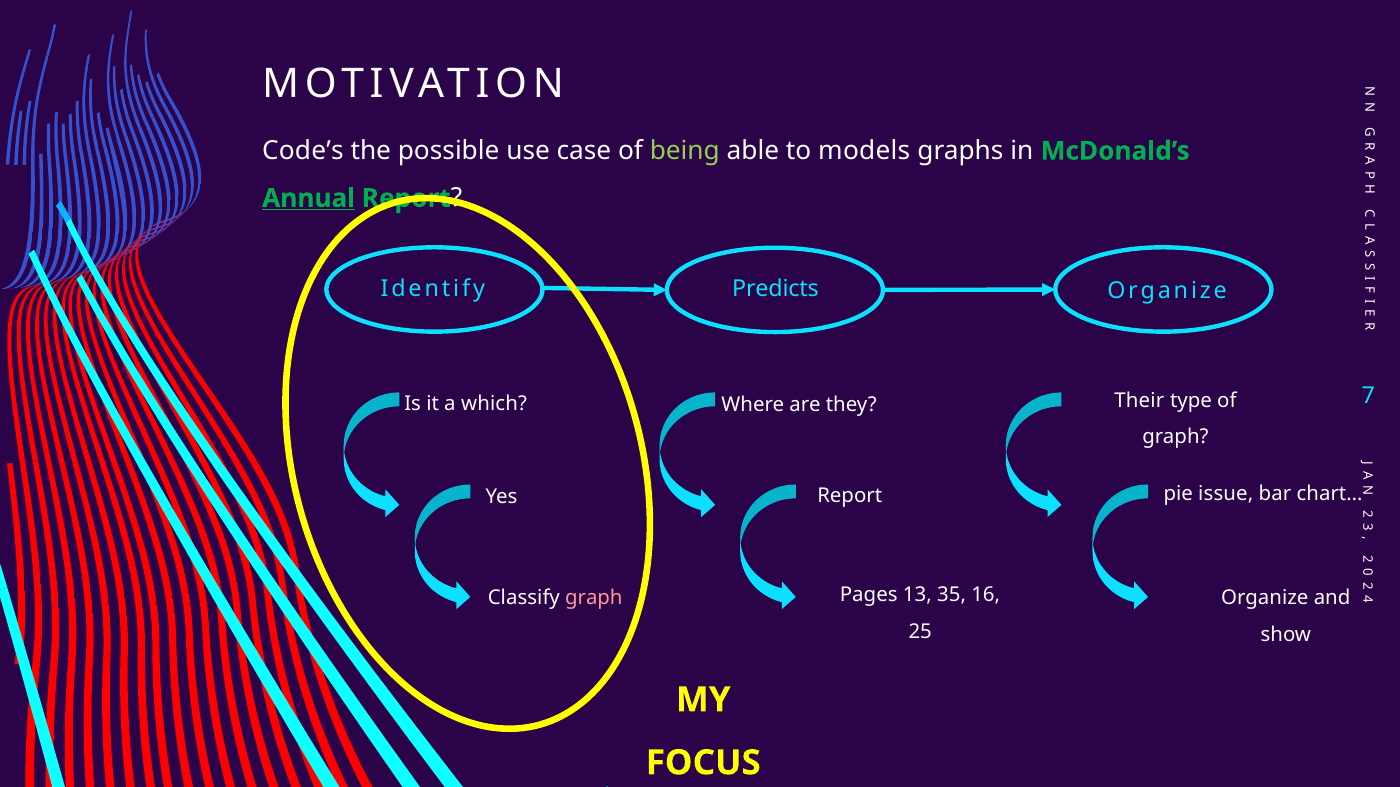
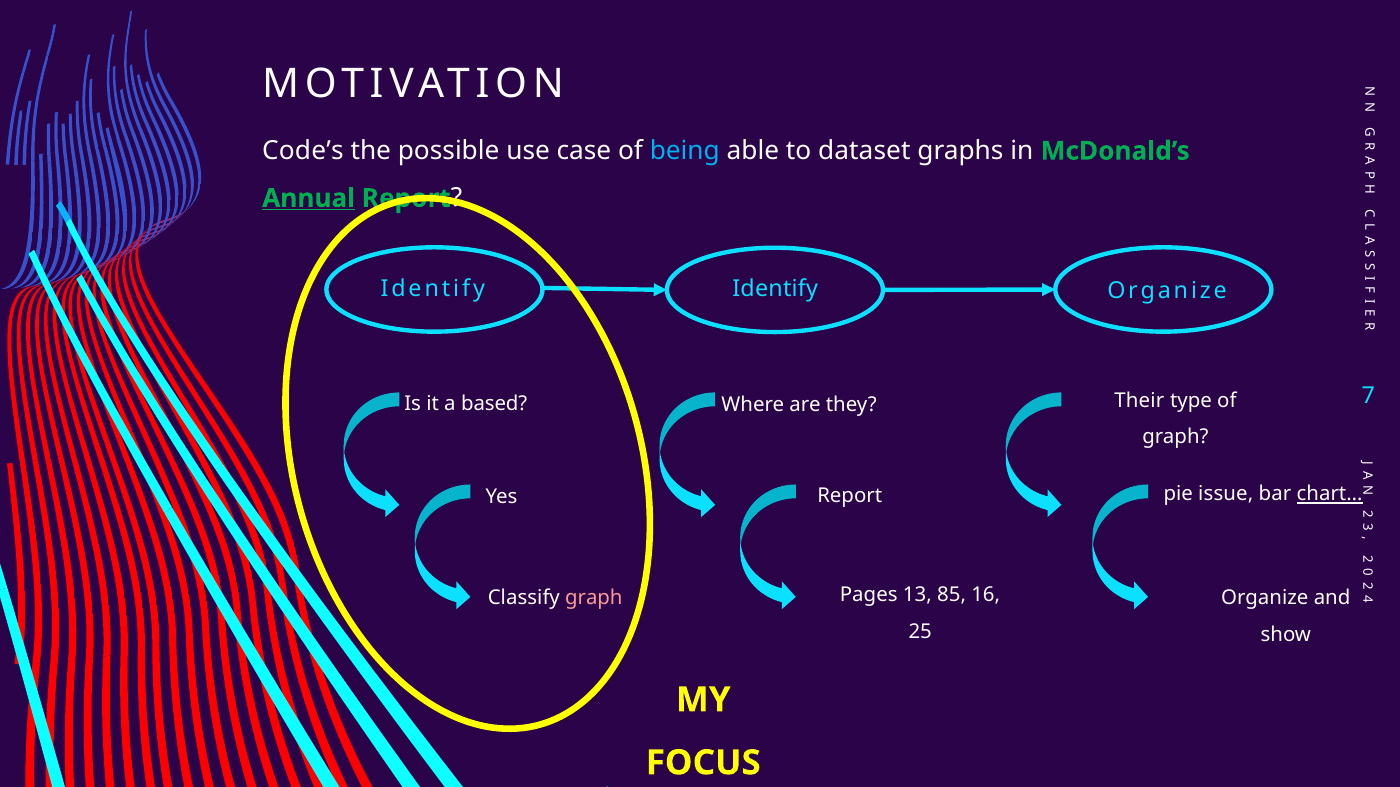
being colour: light green -> light blue (685, 151)
models: models -> dataset (864, 151)
Predicts: Predicts -> Identify (775, 289)
which: which -> based (494, 404)
chart… underline: none -> present (1330, 495)
35: 35 -> 85 (952, 596)
